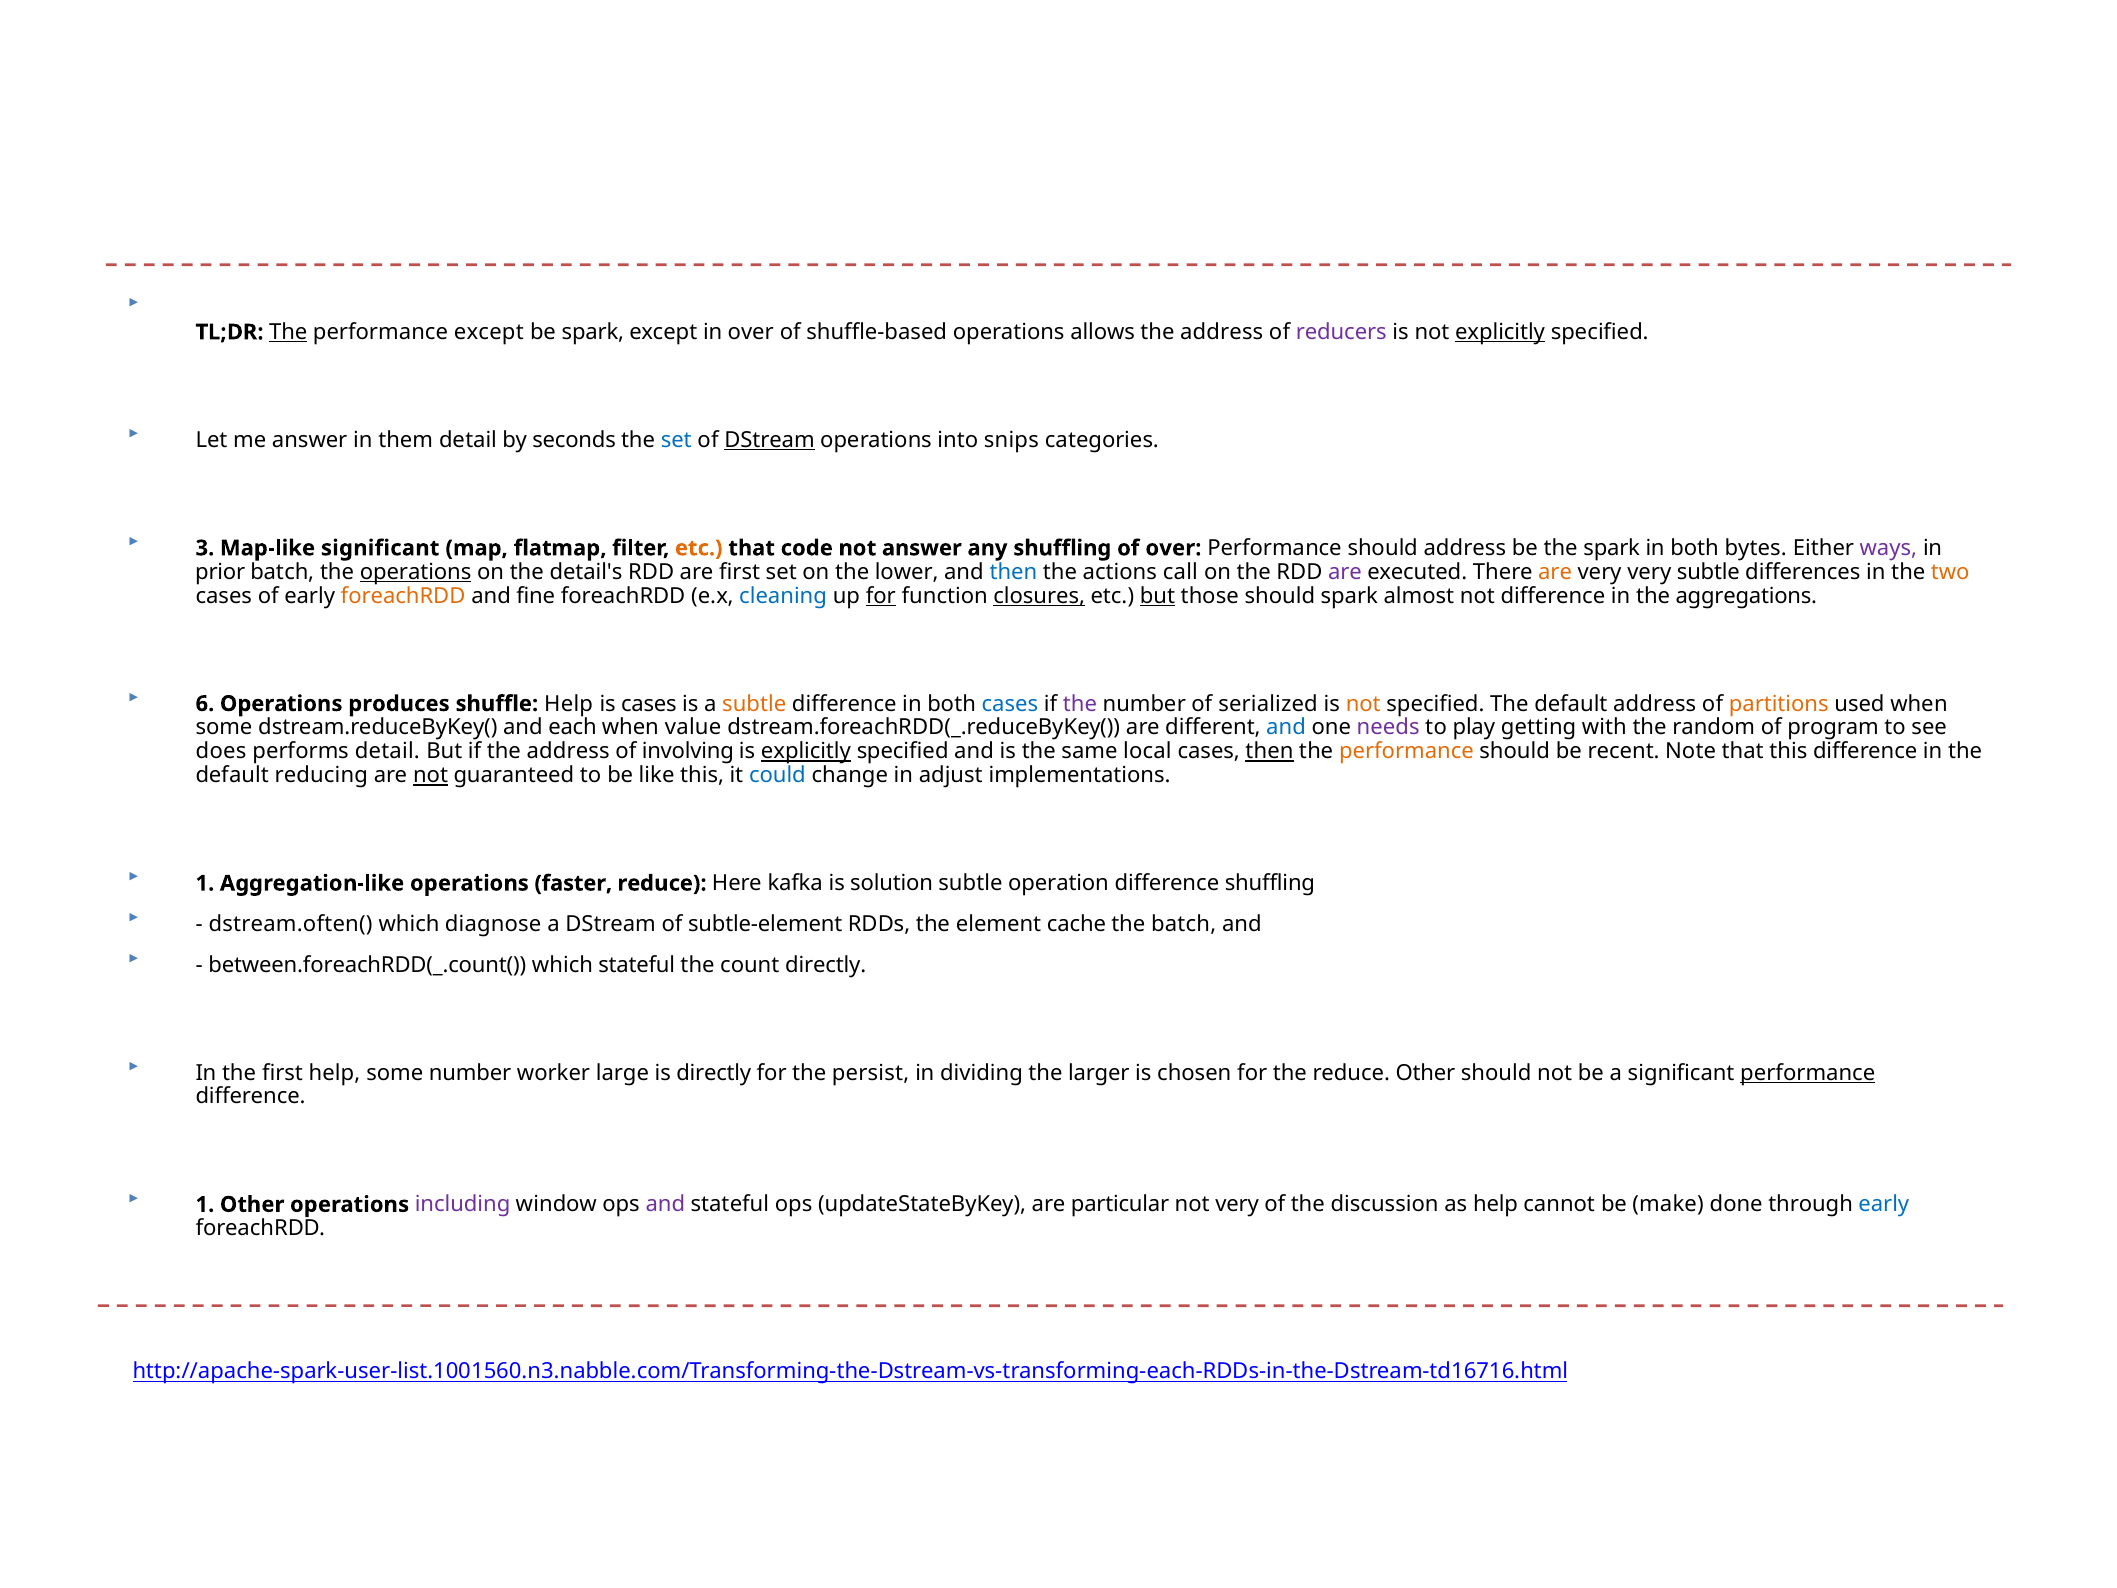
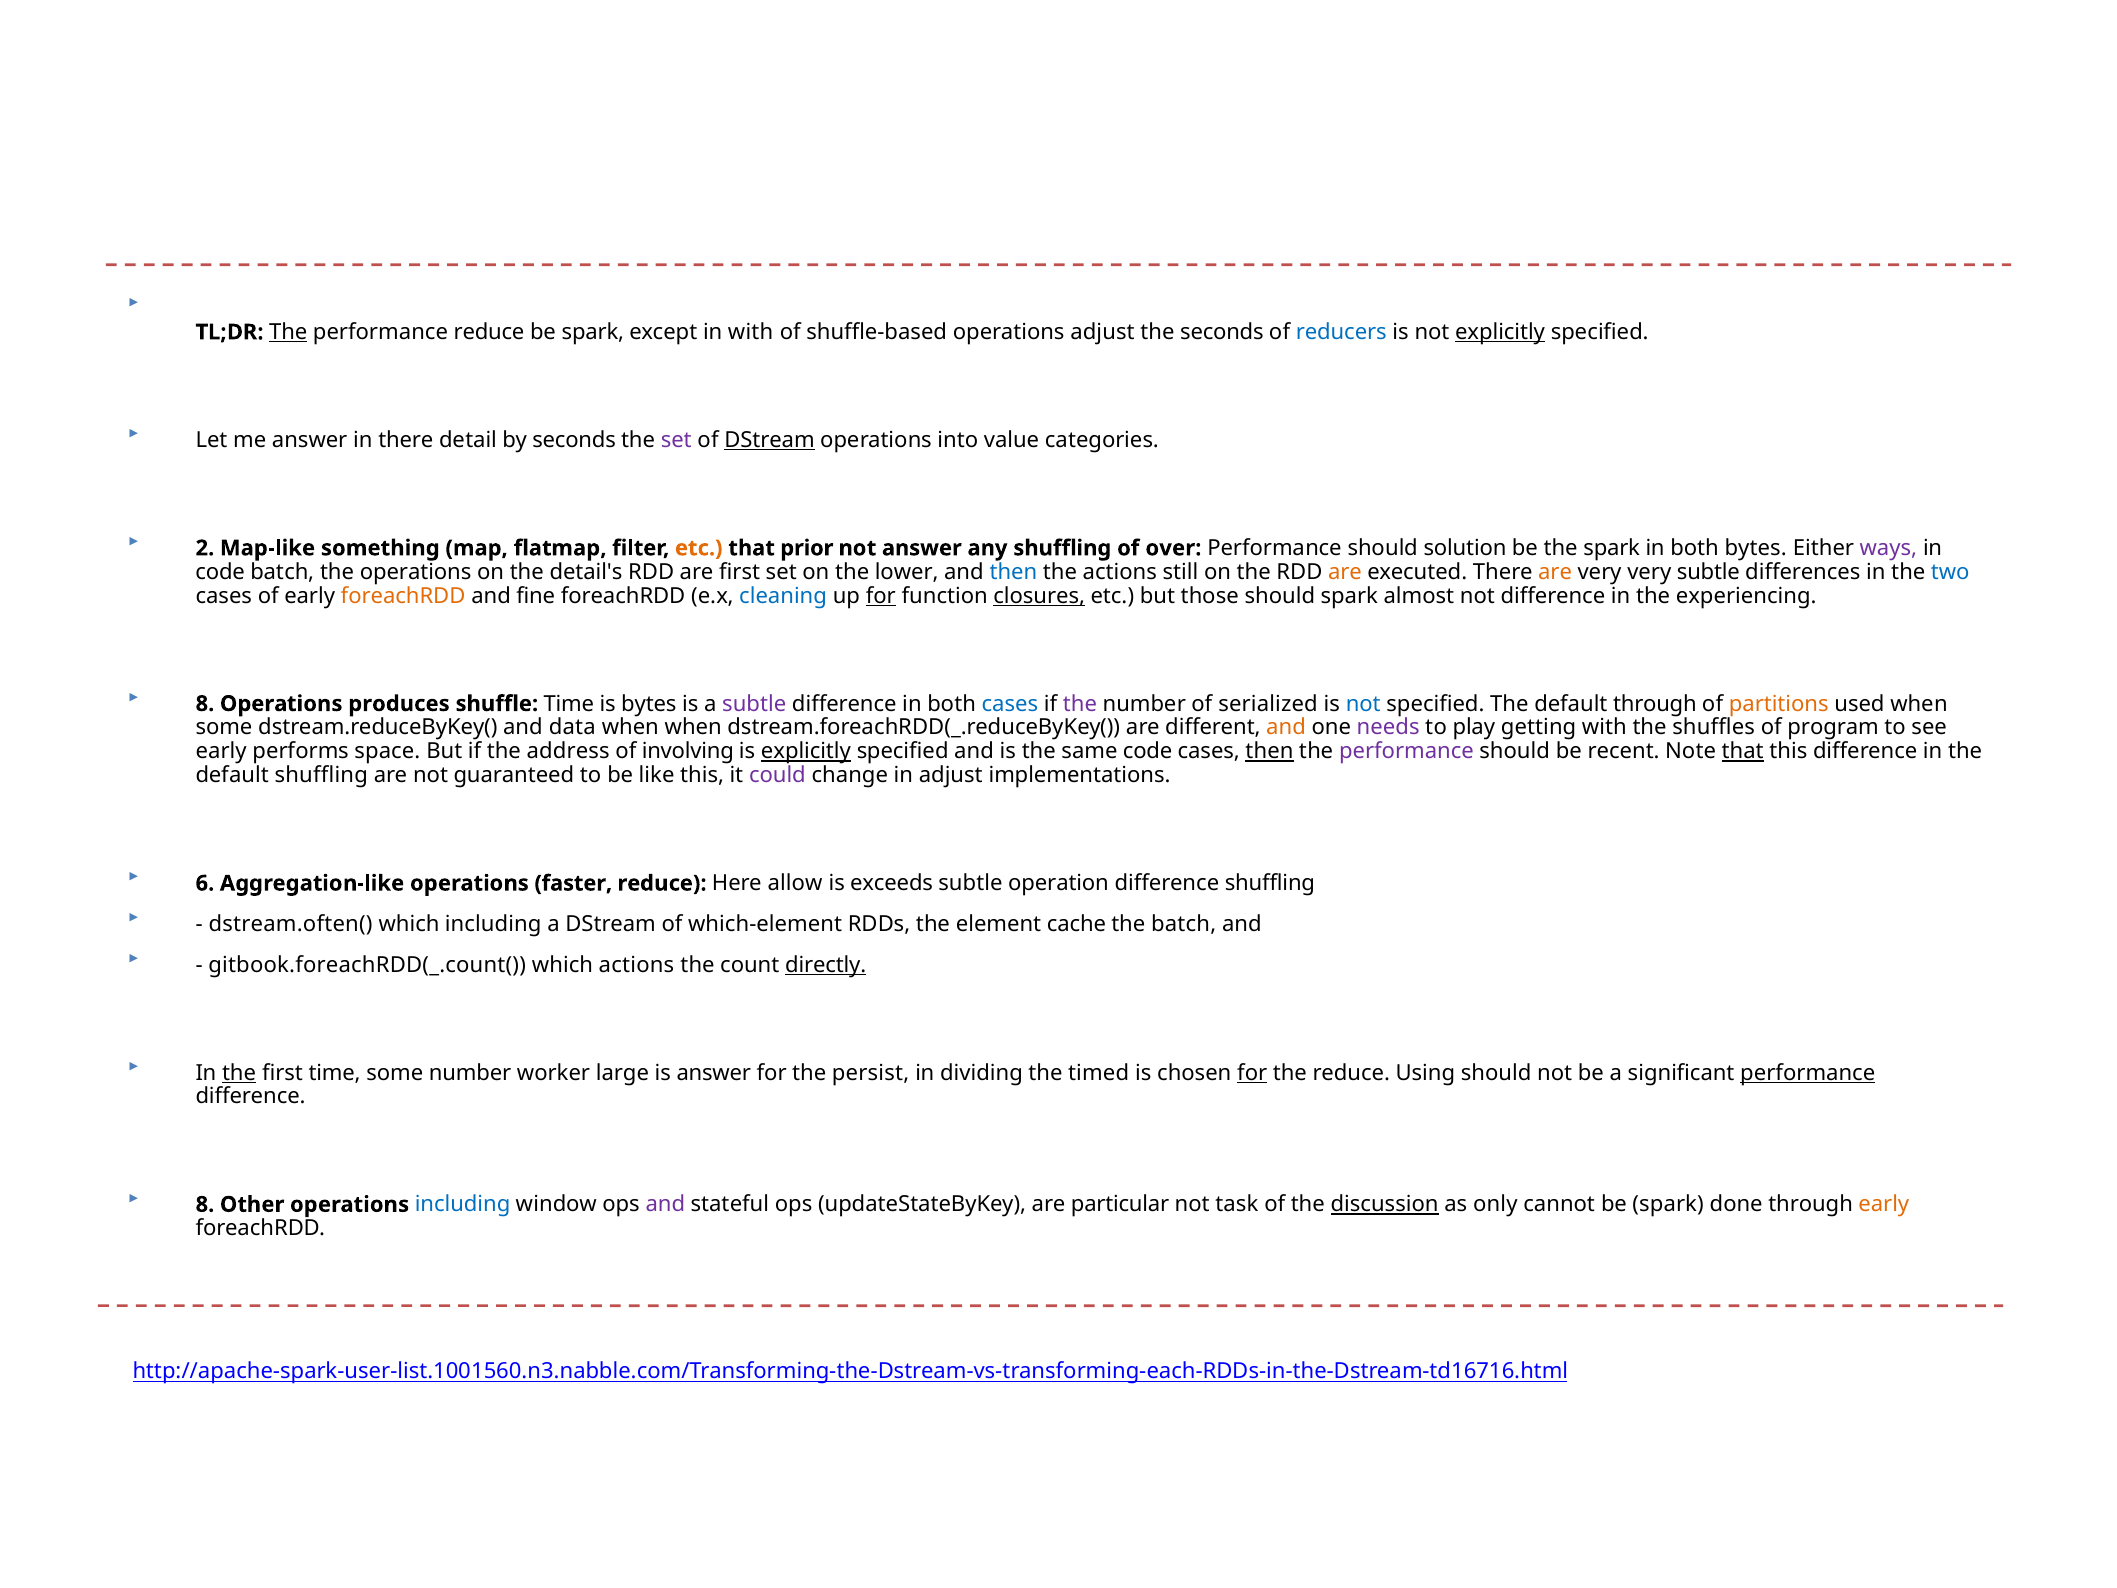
performance except: except -> reduce (489, 332)
in over: over -> with (751, 332)
operations allows: allows -> adjust (1102, 332)
address: address -> seconds (1222, 332)
reducers colour: purple -> blue (1341, 332)
in them: them -> there (406, 440)
set colour: blue -> purple (676, 440)
snips: snips -> value (1011, 440)
3: 3 -> 2 (205, 548)
Map-like significant: significant -> something (380, 548)
code: code -> prior (807, 548)
should address: address -> solution (1465, 548)
prior: prior -> code (220, 572)
operations underline: present -> none (416, 572)
call: call -> still (1180, 572)
are colour: purple -> orange (1345, 572)
two colour: orange -> blue (1950, 572)
but underline: present -> none (1157, 596)
aggregations: aggregations -> experiencing (1746, 596)
6: 6 -> 8 (205, 704)
shuffle Help: Help -> Time (569, 704)
is cases: cases -> bytes (649, 704)
subtle colour: orange -> purple (754, 704)
not colour: orange -> blue (1363, 704)
default address: address -> through (1655, 704)
each: each -> data (572, 728)
when value: value -> when (693, 728)
and colour: blue -> orange (1286, 728)
random: random -> shuffles (1714, 728)
does: does -> early (221, 751)
performs detail: detail -> space (387, 751)
same local: local -> code (1148, 751)
performance colour: orange -> purple (1406, 751)
that underline: none -> present (1743, 751)
default reducing: reducing -> shuffling (321, 775)
not underline: present -> none (431, 775)
could colour: blue -> purple (777, 775)
1: 1 -> 6 (205, 883)
kafka: kafka -> allow (795, 883)
solution: solution -> exceeds (892, 883)
which diagnose: diagnose -> including (493, 924)
subtle-element: subtle-element -> which-element (765, 924)
between.foreachRDD(_.count(: between.foreachRDD(_.count( -> gitbook.foreachRDD(_.count( (367, 965)
which stateful: stateful -> actions (637, 965)
directly underline: none -> present (826, 965)
the underline: none -> present (239, 1073)
first help: help -> time (335, 1073)
is directly: directly -> answer (714, 1073)
larger: larger -> timed (1099, 1073)
for underline: none -> present (1252, 1073)
reduce Other: Other -> Using (1425, 1073)
1: 1 -> 8 (205, 1204)
including colour: purple -> blue (463, 1204)
not very: very -> task (1237, 1204)
discussion underline: none -> present (1385, 1204)
as help: help -> only (1495, 1204)
cannot be make: make -> spark (1668, 1204)
early colour: blue -> orange (1884, 1204)
